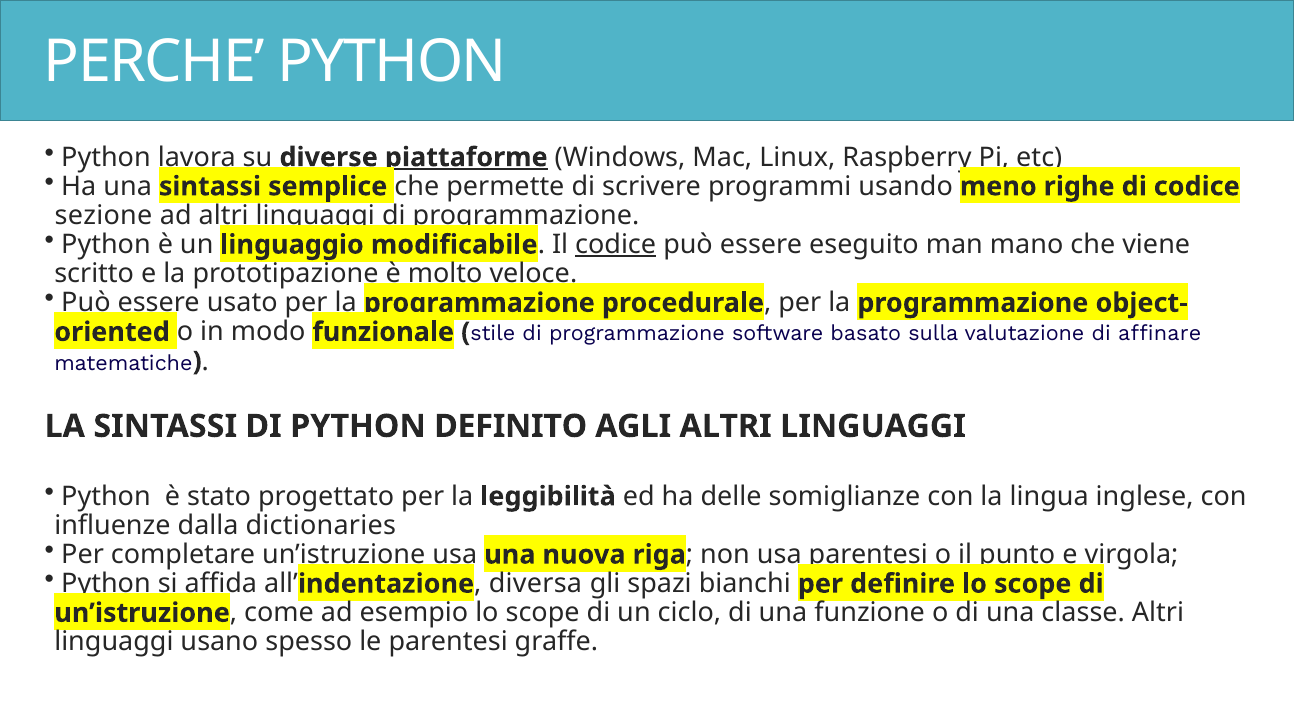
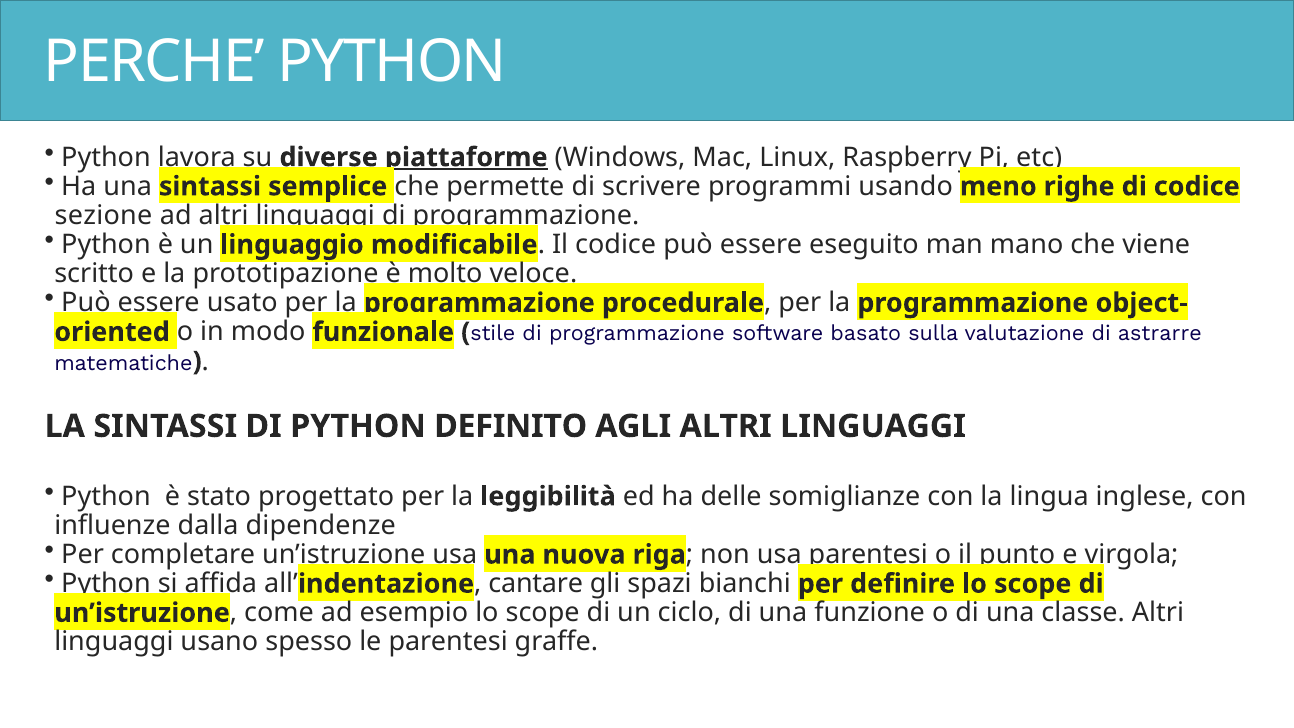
codice underline: present -> none (616, 245)
affinare: affinare -> astrarre (1160, 334)
dictionaries: dictionaries -> dipendenze (321, 525)
diversa: diversa -> cantare (536, 584)
